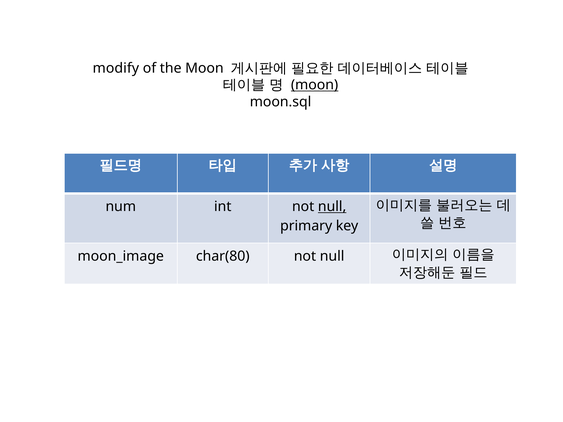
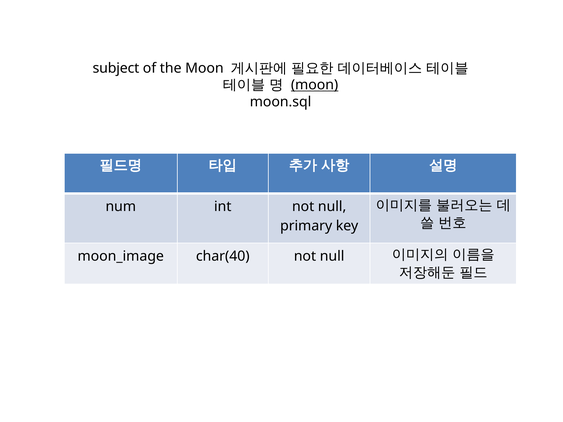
modify: modify -> subject (116, 68)
null underline: present -> none (332, 207)
char(80: char(80 -> char(40 (223, 256)
